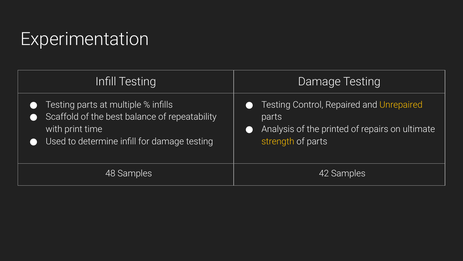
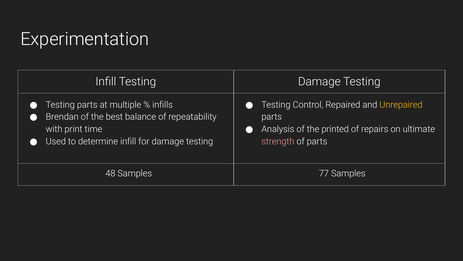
Scaffold: Scaffold -> Brendan (62, 117)
strength colour: yellow -> pink (278, 141)
42: 42 -> 77 (324, 173)
